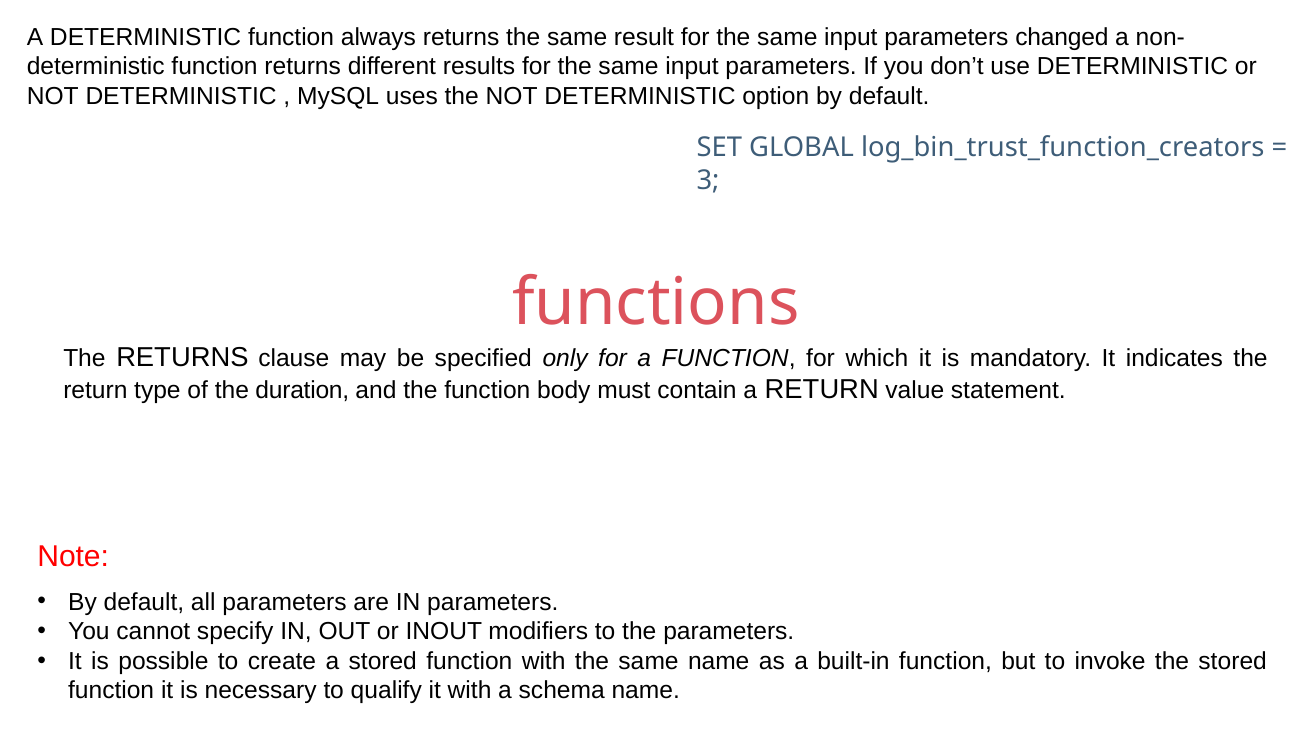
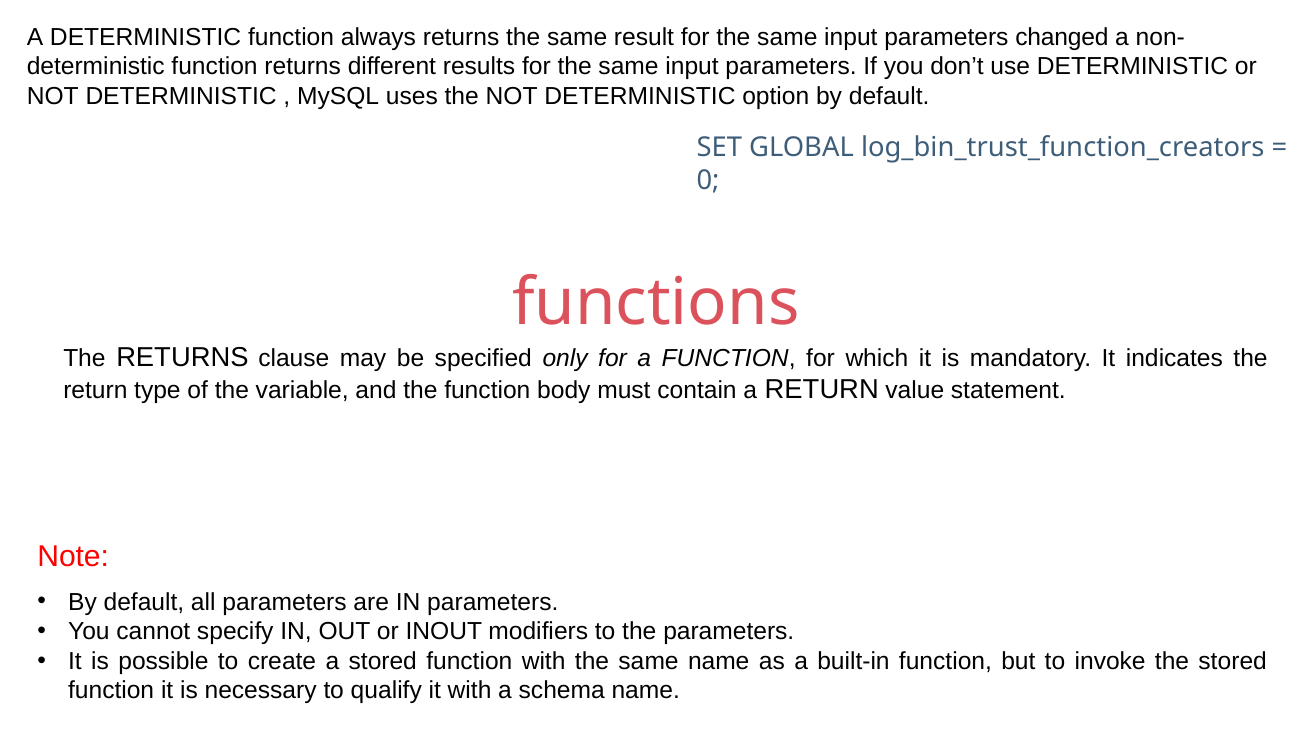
3: 3 -> 0 (708, 181)
duration: duration -> variable (302, 391)
